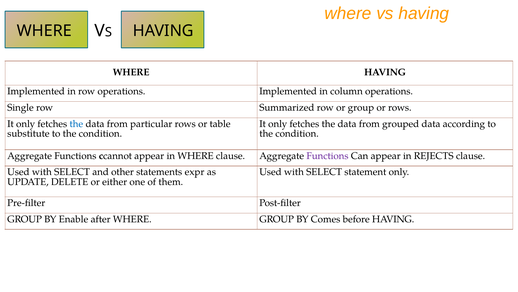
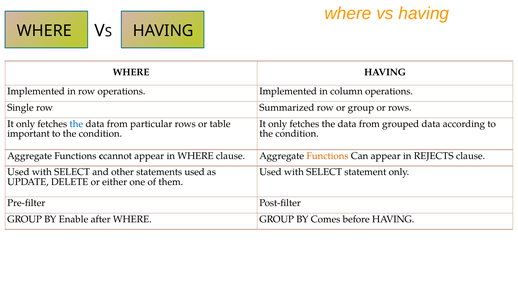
substitute: substitute -> important (28, 133)
Functions colour: purple -> orange (327, 155)
statements expr: expr -> used (195, 172)
